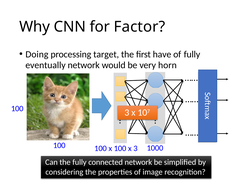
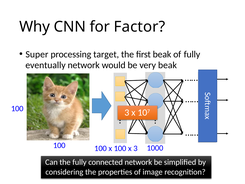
Doing: Doing -> Super (37, 54)
first have: have -> beak (162, 54)
very horn: horn -> beak (167, 65)
